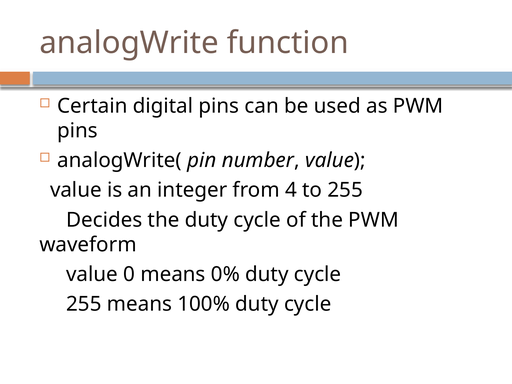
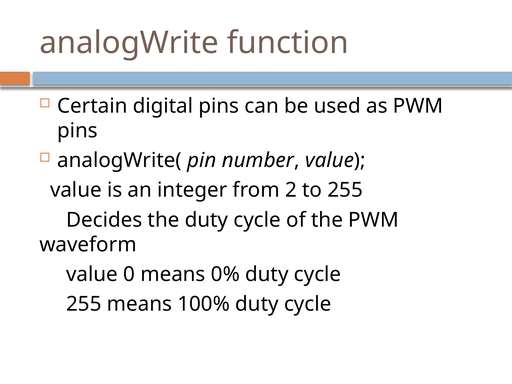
4: 4 -> 2 (291, 190)
